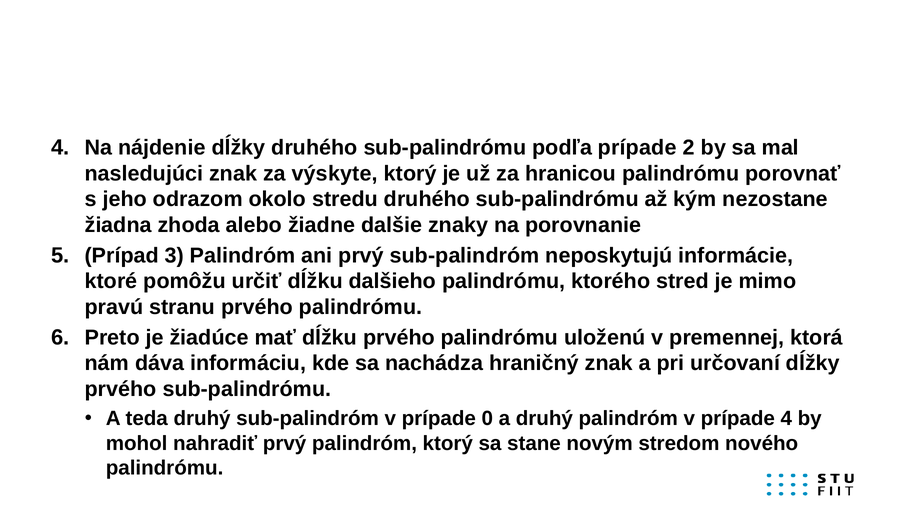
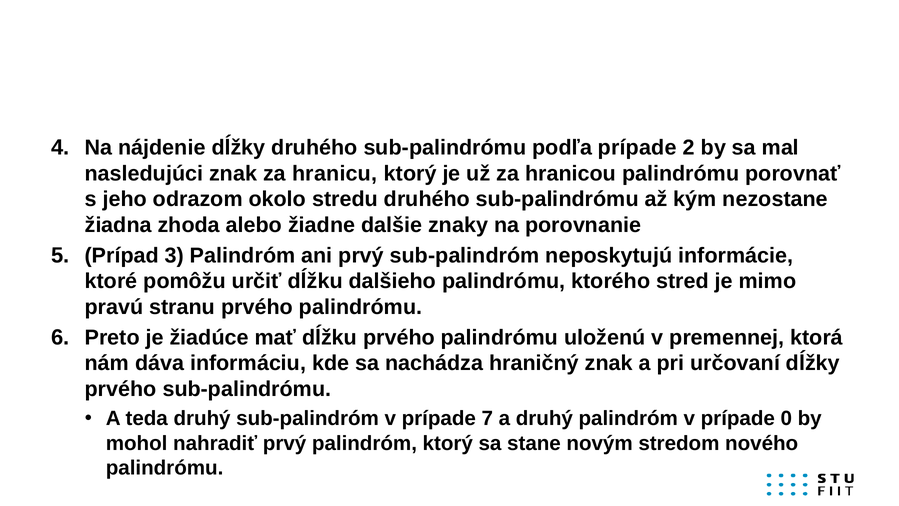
výskyte: výskyte -> hranicu (335, 173)
0: 0 -> 7 (487, 418)
prípade 4: 4 -> 0 (786, 418)
